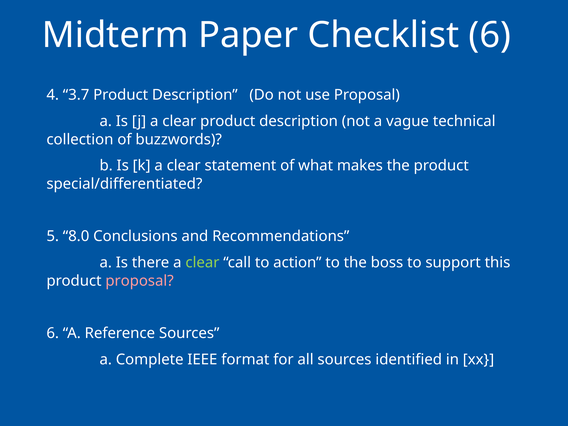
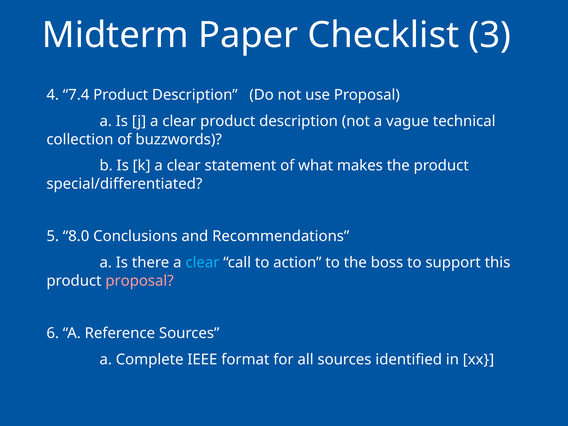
Checklist 6: 6 -> 3 (490, 35)
3.7: 3.7 -> 7.4 (76, 95)
clear colour: light green -> light blue (202, 263)
